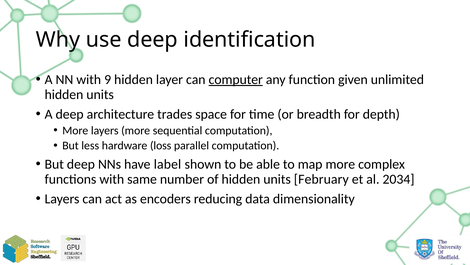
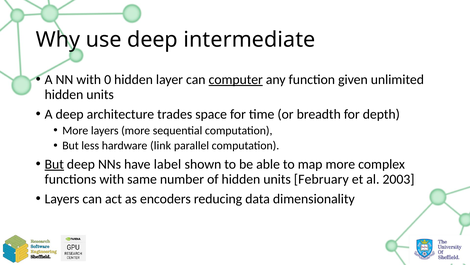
identification: identification -> intermediate (249, 39)
9: 9 -> 0 (108, 79)
loss: loss -> link (161, 145)
But underline: none -> present (54, 164)
2034: 2034 -> 2003 (399, 179)
